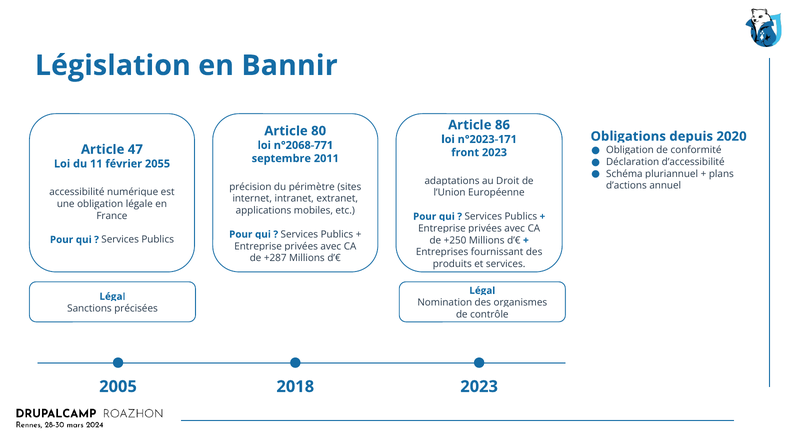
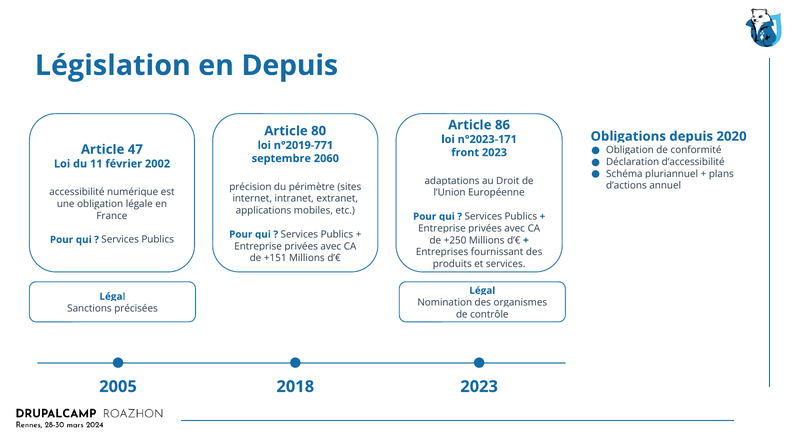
en Bannir: Bannir -> Depuis (290, 66)
n°2068-771: n°2068-771 -> n°2019-771 (303, 145)
2011: 2011 -> 2060 (326, 159)
2055: 2055 -> 2002 (158, 164)
+287: +287 -> +151 (275, 258)
